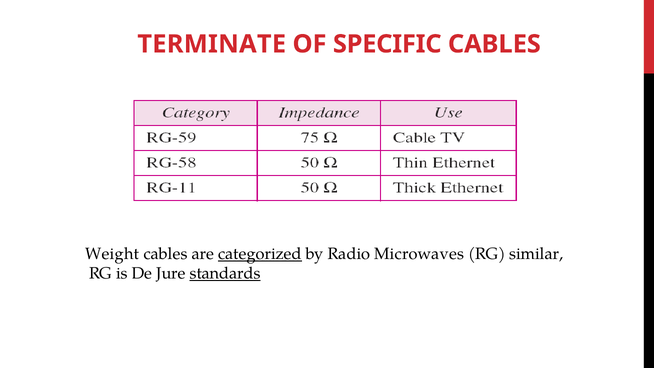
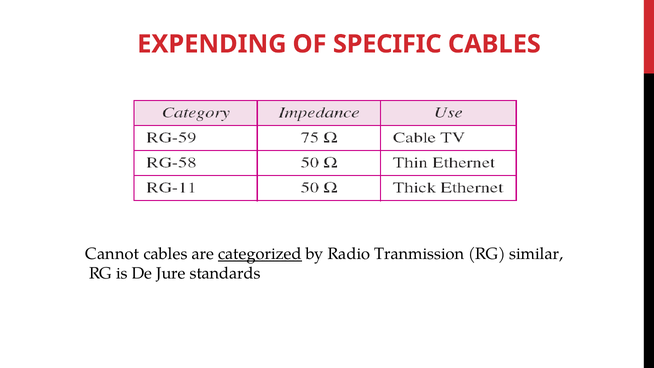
TERMINATE: TERMINATE -> EXPENDING (212, 44)
Weight: Weight -> Cannot (112, 254)
Microwaves: Microwaves -> Tranmission (419, 254)
standards underline: present -> none (225, 273)
